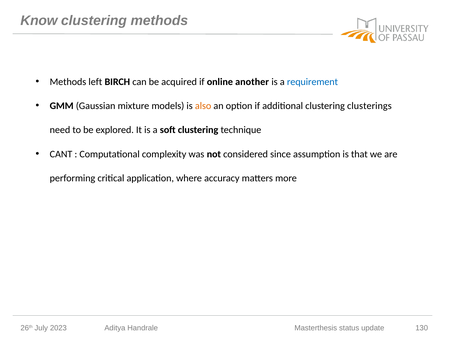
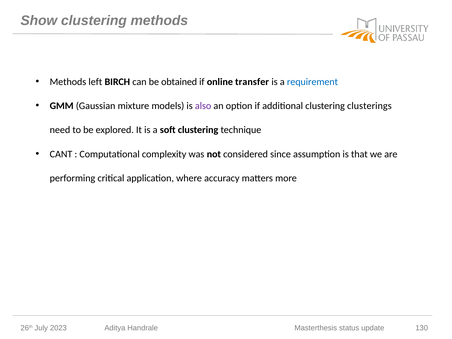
Know: Know -> Show (39, 21)
acquired: acquired -> obtained (179, 82)
another: another -> transfer (252, 82)
also colour: orange -> purple (203, 106)
